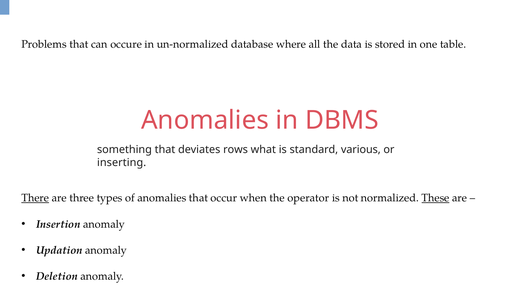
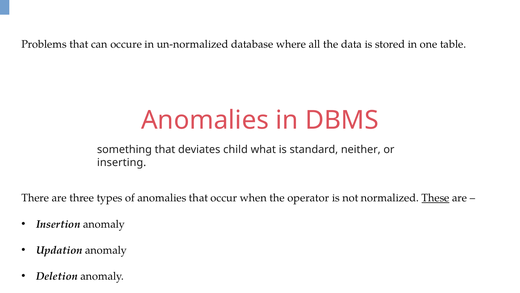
rows: rows -> child (235, 149)
various: various -> neither (361, 149)
There underline: present -> none (35, 198)
